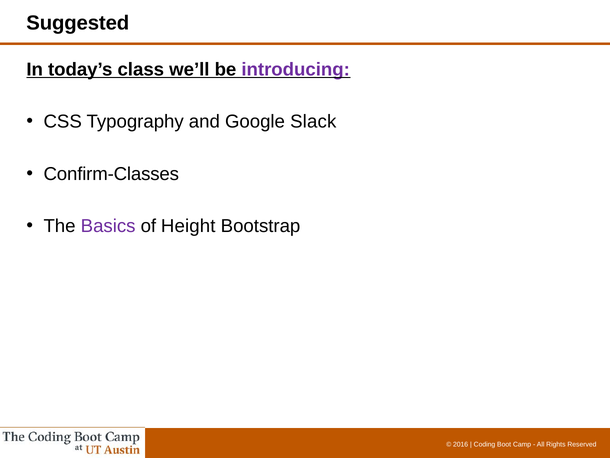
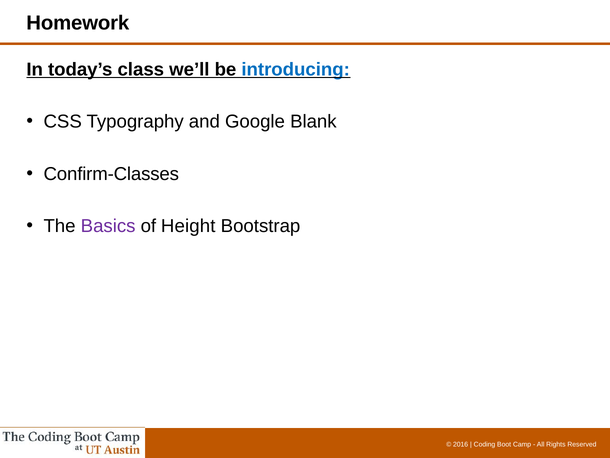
Suggested: Suggested -> Homework (78, 23)
introducing colour: purple -> blue (296, 69)
Slack: Slack -> Blank (313, 122)
